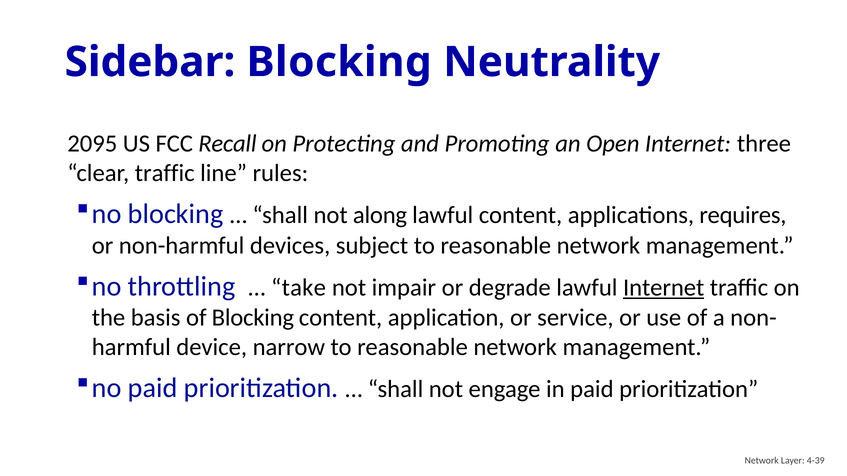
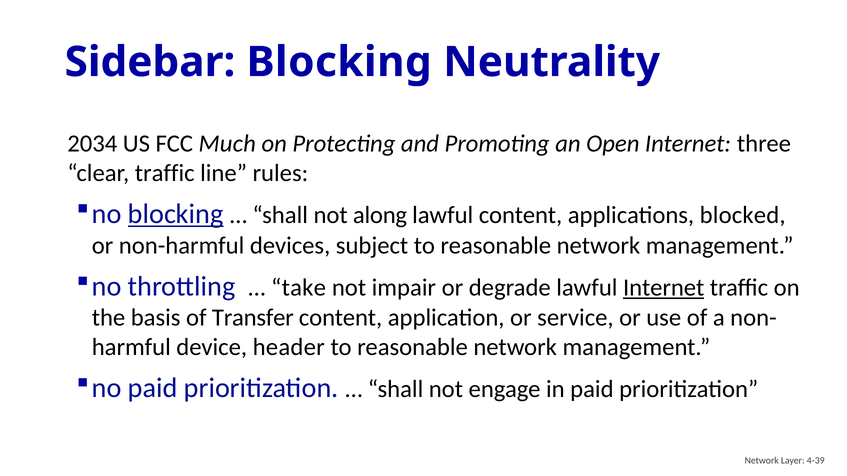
2095: 2095 -> 2034 (92, 144)
Recall: Recall -> Much (227, 144)
blocking underline: none -> present (176, 214)
requires: requires -> blocked (743, 215)
of Blocking: Blocking -> Transfer (253, 318)
narrow: narrow -> header (289, 348)
